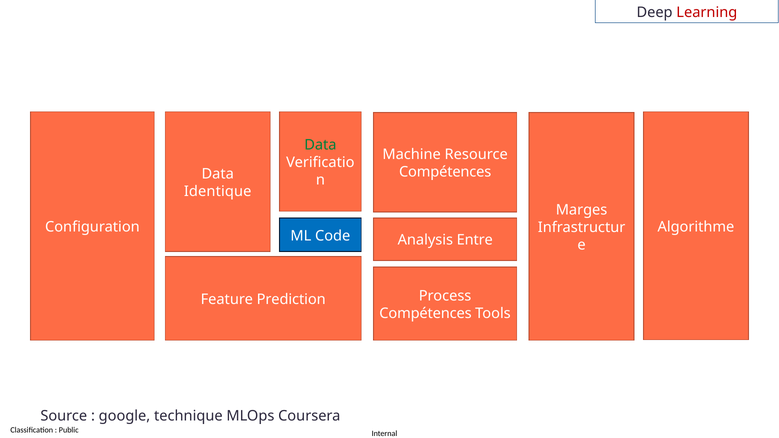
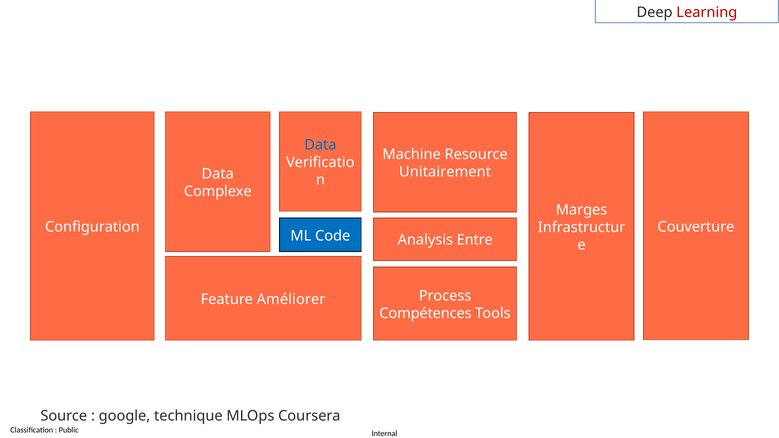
Data colour: green -> blue (320, 145)
Compétences: Compétences -> Unitairement (445, 172)
Identique: Identique -> Complexe (218, 192)
Algorithme: Algorithme -> Couverture (696, 227)
Prediction: Prediction -> Améliorer (291, 300)
